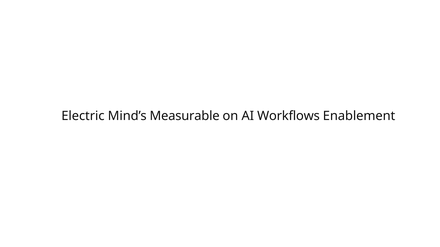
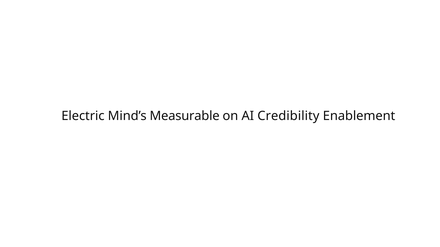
Workflows: Workflows -> Credibility (288, 116)
